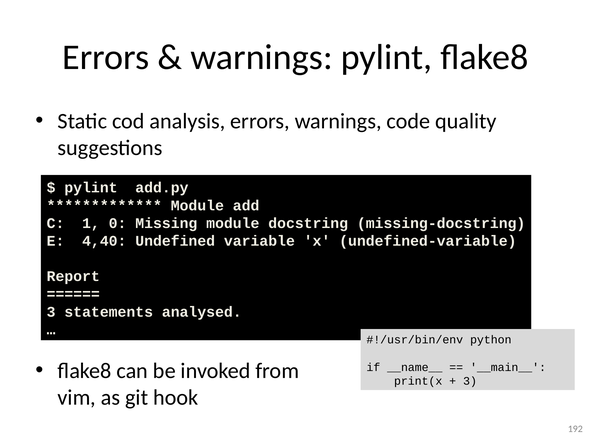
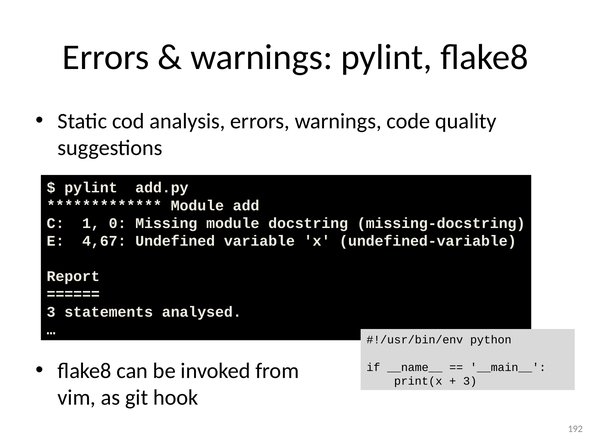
4,40: 4,40 -> 4,67 (104, 241)
